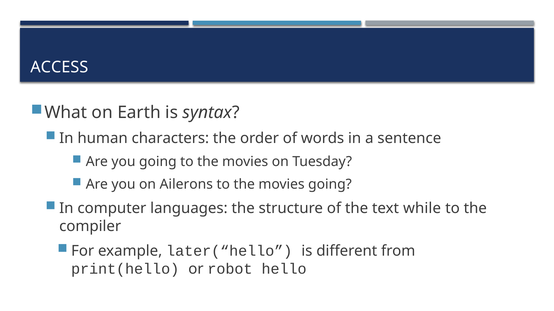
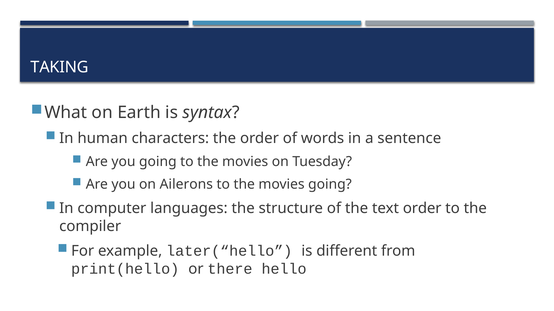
ACCESS: ACCESS -> TAKING (60, 67)
text while: while -> order (422, 209)
robot: robot -> there (230, 270)
